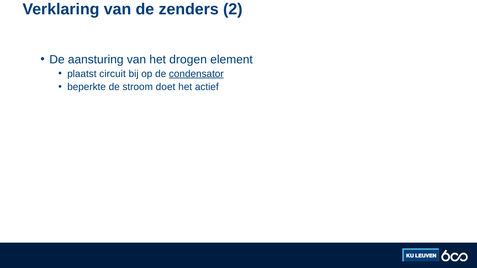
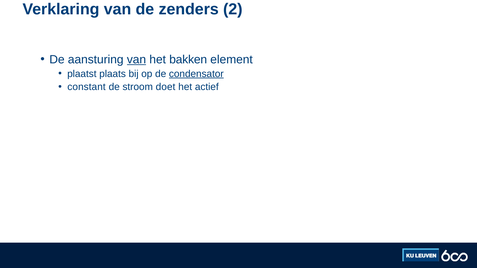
van underline: none -> present (136, 60)
drogen: drogen -> bakken (188, 60)
circuit: circuit -> plaats (113, 74)
beperkte: beperkte -> constant (87, 87)
